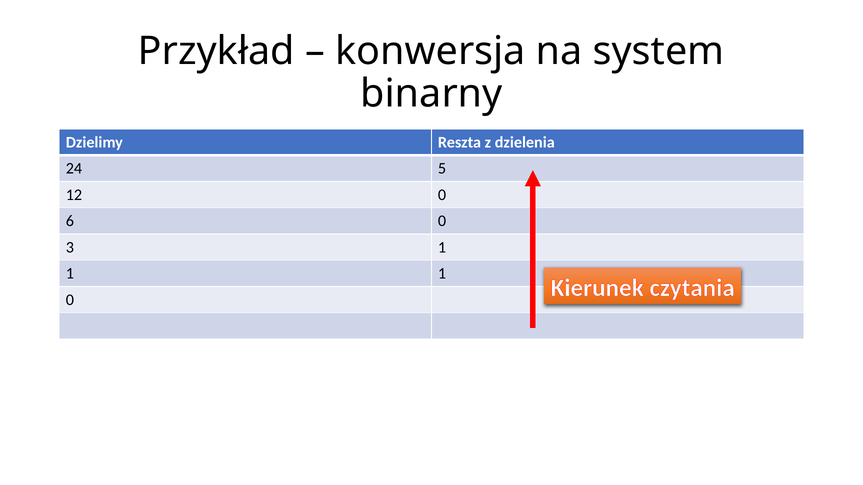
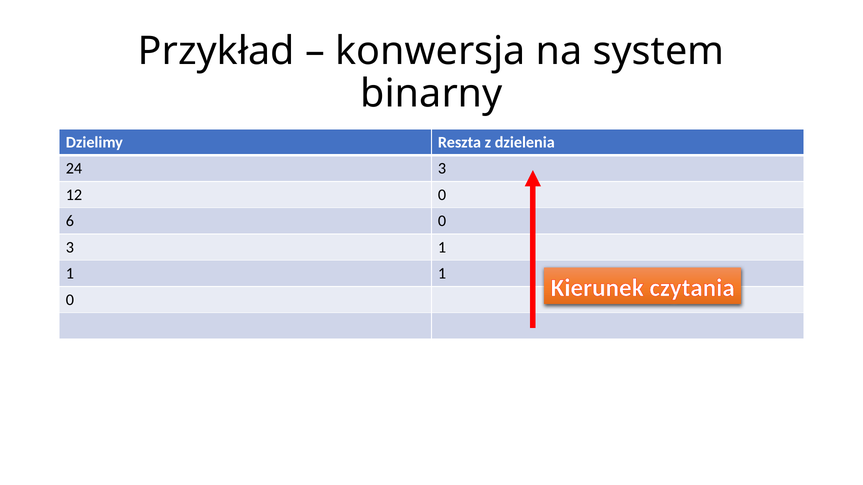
24 5: 5 -> 3 (442, 169)
